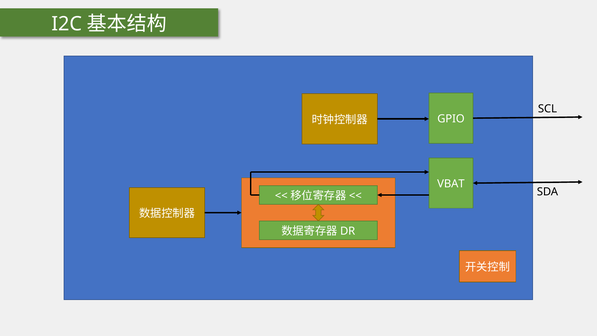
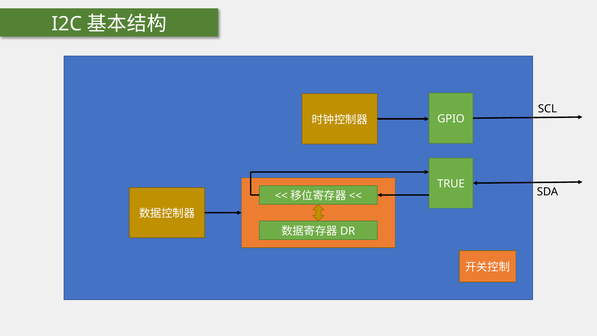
VBAT: VBAT -> TRUE (451, 184)
